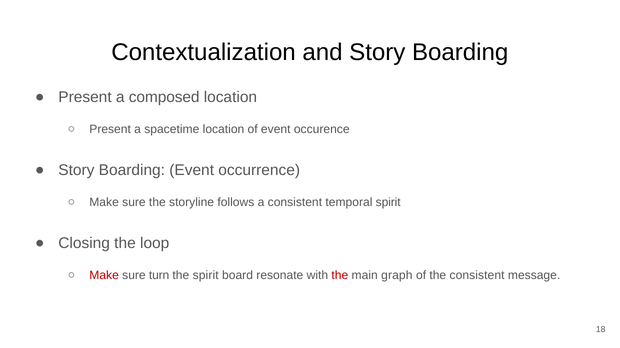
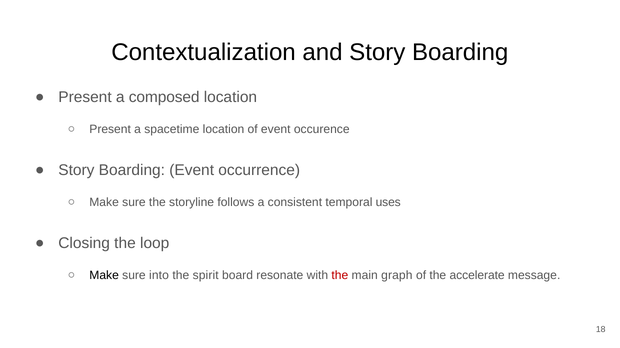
temporal spirit: spirit -> uses (388, 203)
Make colour: red -> black (104, 276)
turn: turn -> into (159, 276)
the consistent: consistent -> accelerate (477, 276)
